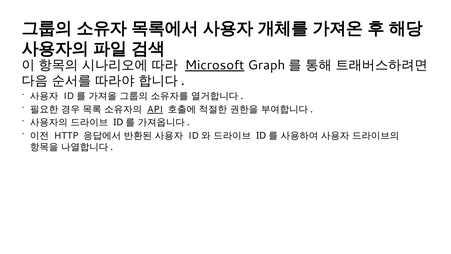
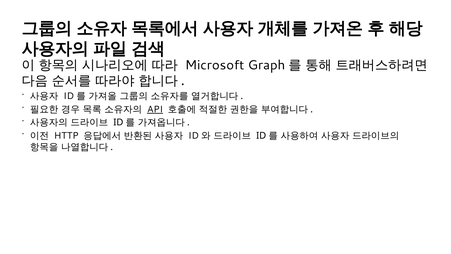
Microsoft underline: present -> none (215, 65)
